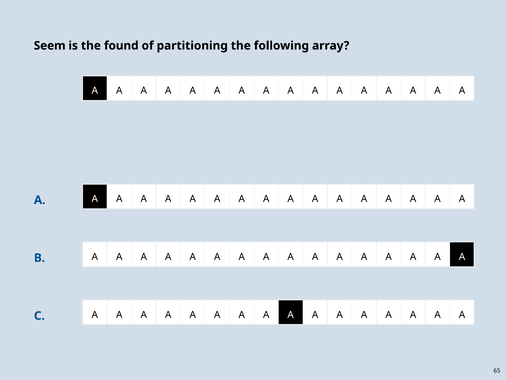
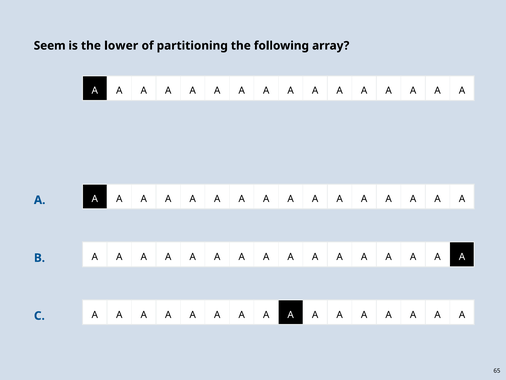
found: found -> lower (121, 46)
